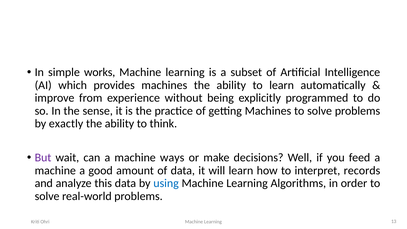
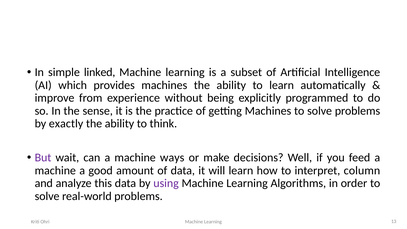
works: works -> linked (100, 72)
records: records -> column (362, 171)
using colour: blue -> purple (166, 183)
